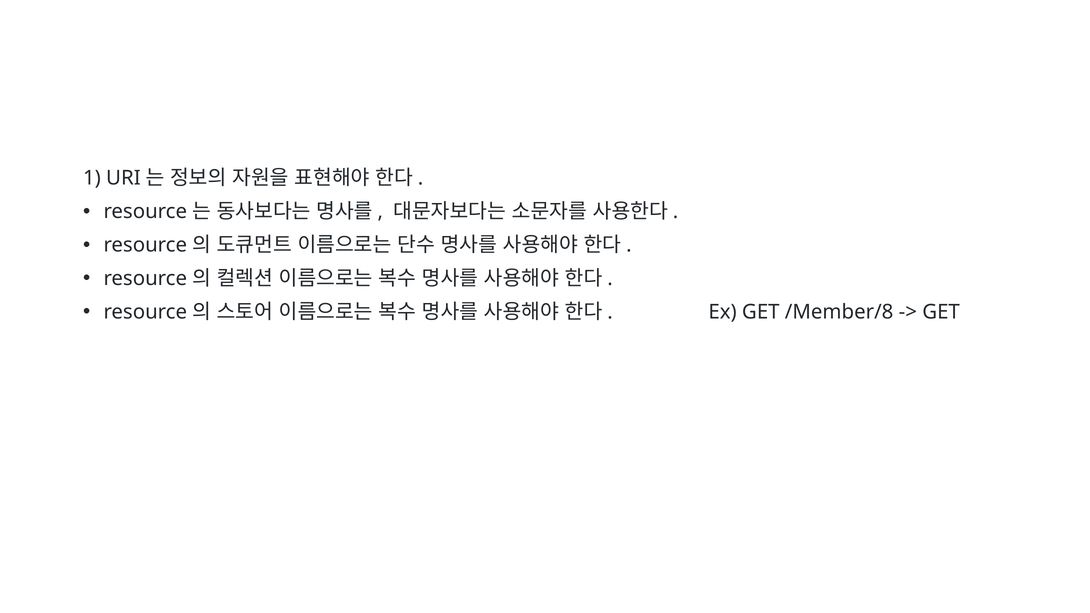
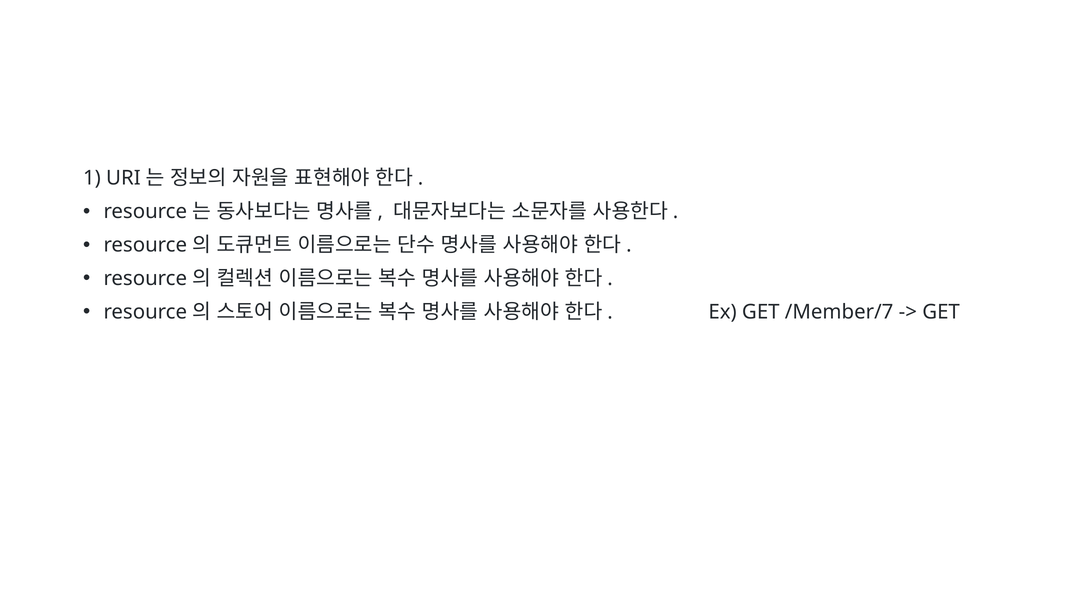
/Member/8: /Member/8 -> /Member/7 (839, 312)
